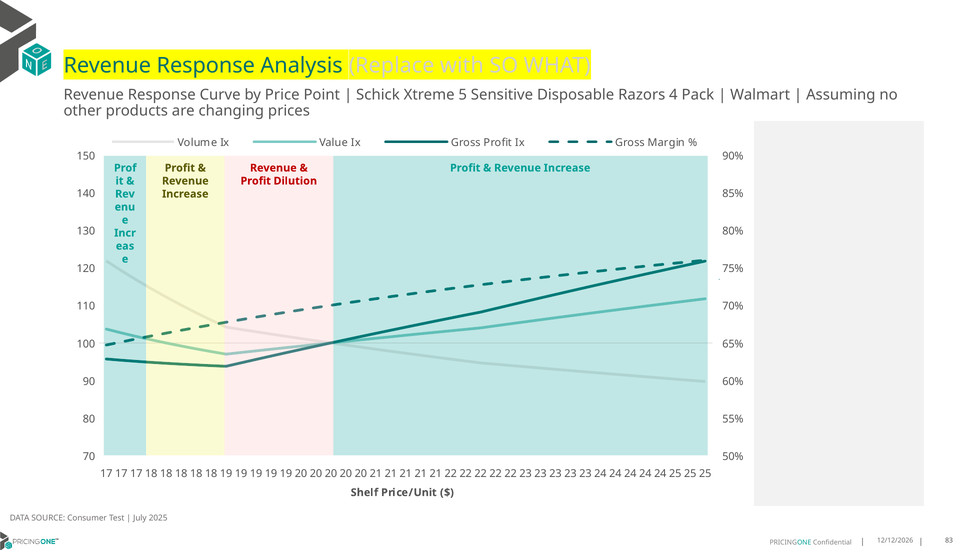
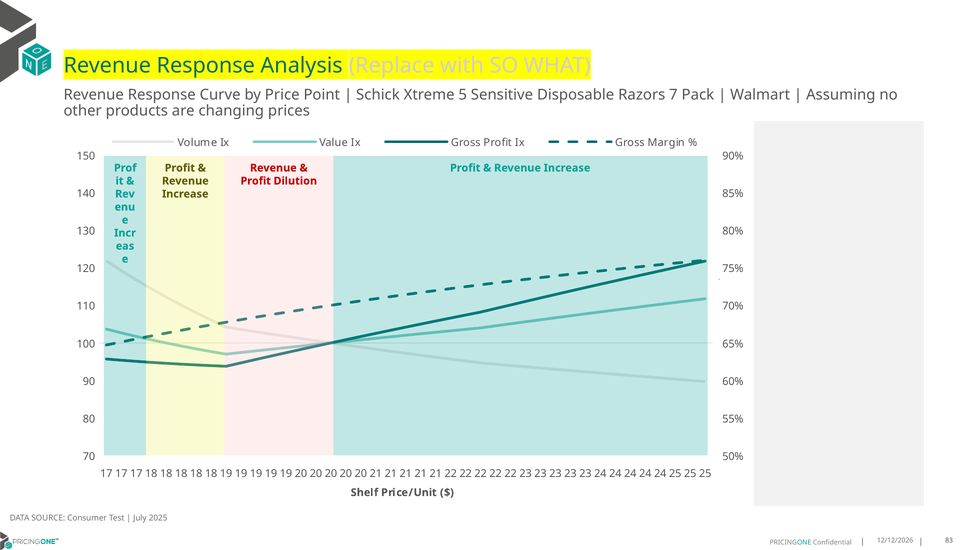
4: 4 -> 7 (673, 95)
